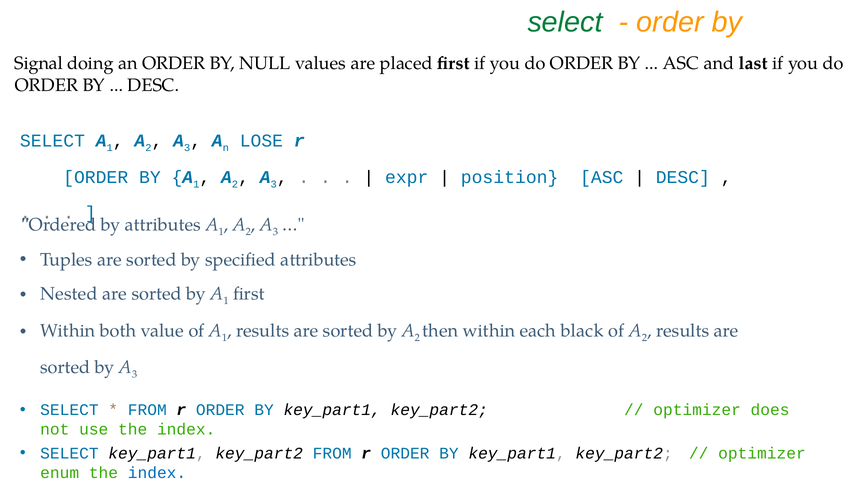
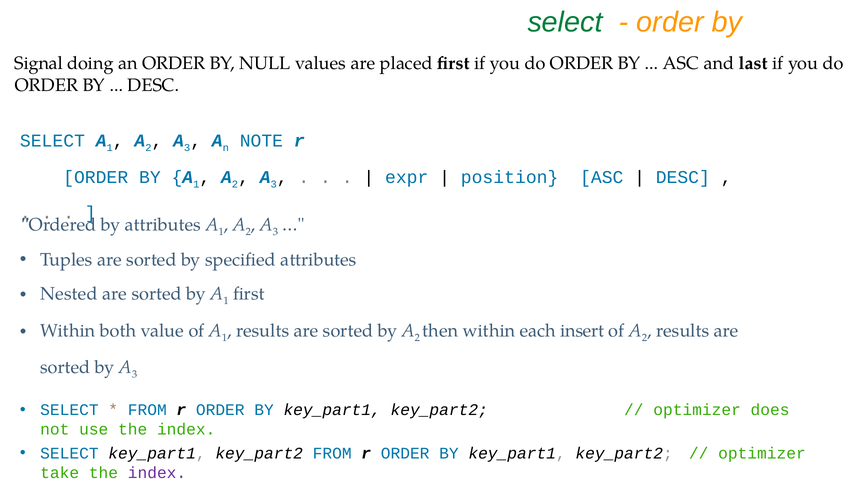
LOSE: LOSE -> NOTE (261, 141)
black: black -> insert (582, 331)
enum: enum -> take (60, 473)
index colour: blue -> purple (157, 473)
